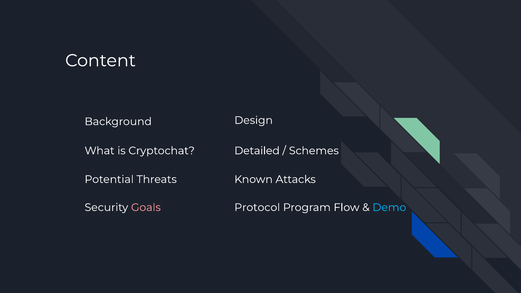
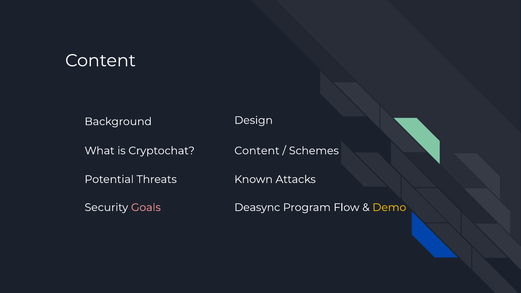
Cryptochat Detailed: Detailed -> Content (257, 151)
Protocol: Protocol -> Deasync (257, 207)
Demo colour: light blue -> yellow (389, 207)
